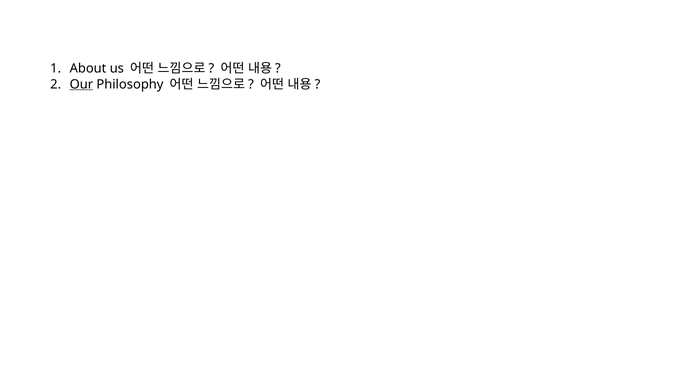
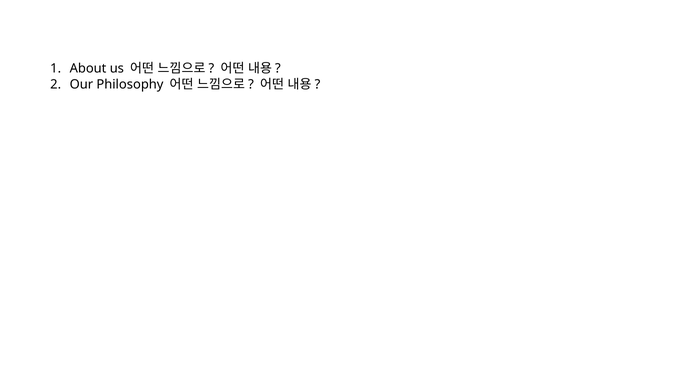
Our underline: present -> none (81, 84)
